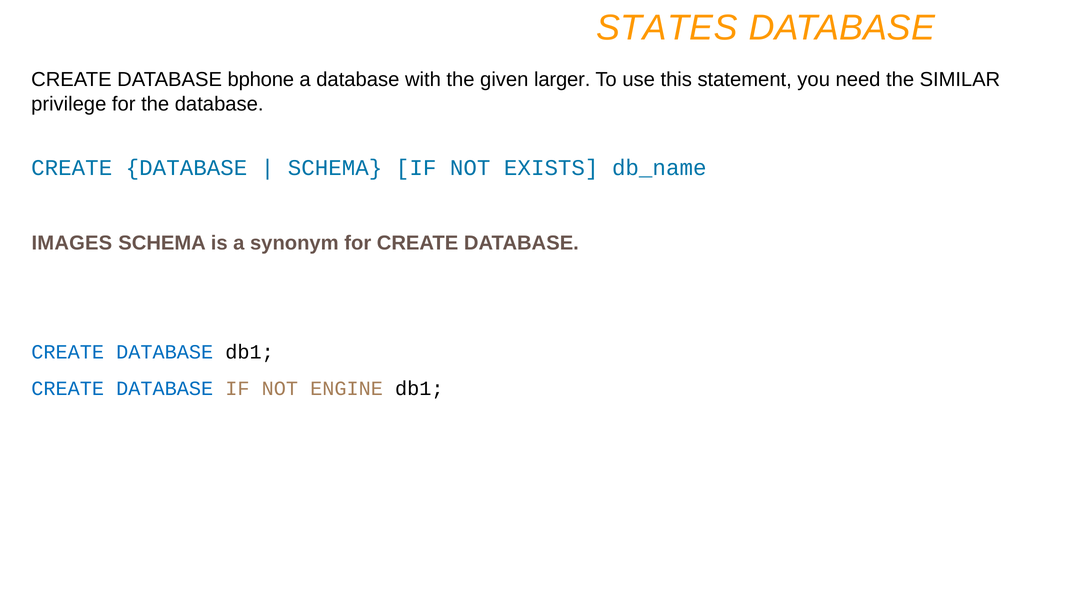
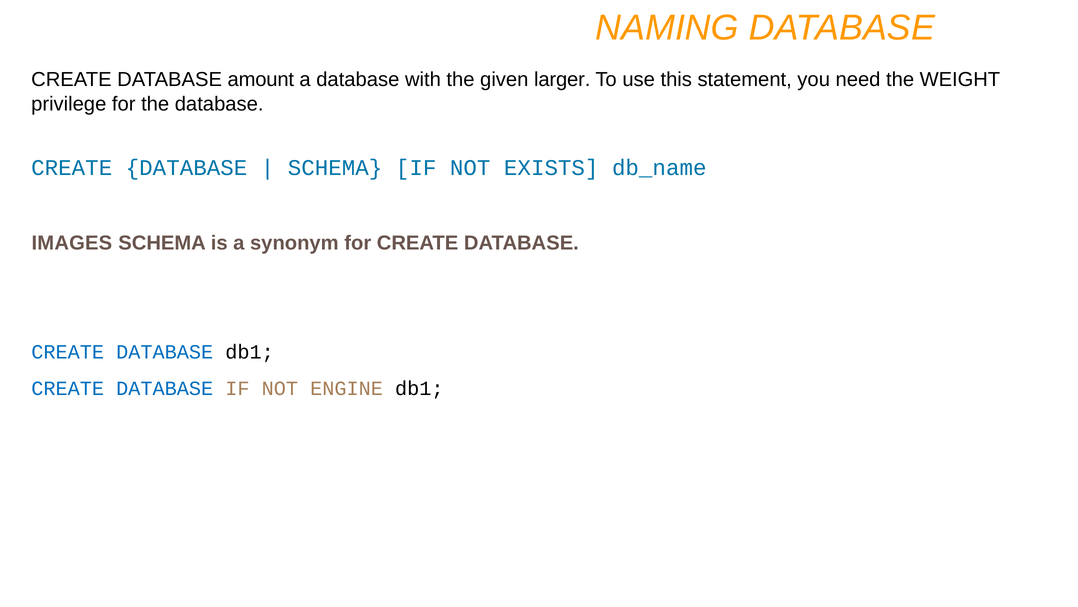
STATES: STATES -> NAMING (667, 28)
bphone: bphone -> amount (261, 80)
SIMILAR: SIMILAR -> WEIGHT (960, 80)
